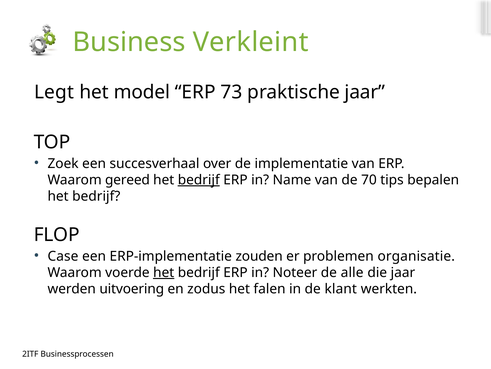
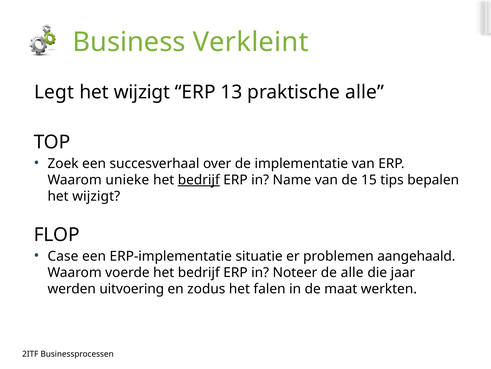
model: model -> wijzigt (142, 92)
73: 73 -> 13 (231, 92)
praktische jaar: jaar -> alle (365, 92)
gereed: gereed -> unieke (127, 180)
70: 70 -> 15 (369, 180)
bedrijf: bedrijf -> wijzigt (96, 196)
zouden: zouden -> situatie (259, 256)
organisatie: organisatie -> aangehaald (416, 256)
het underline: present -> none (164, 272)
klant: klant -> maat (341, 289)
